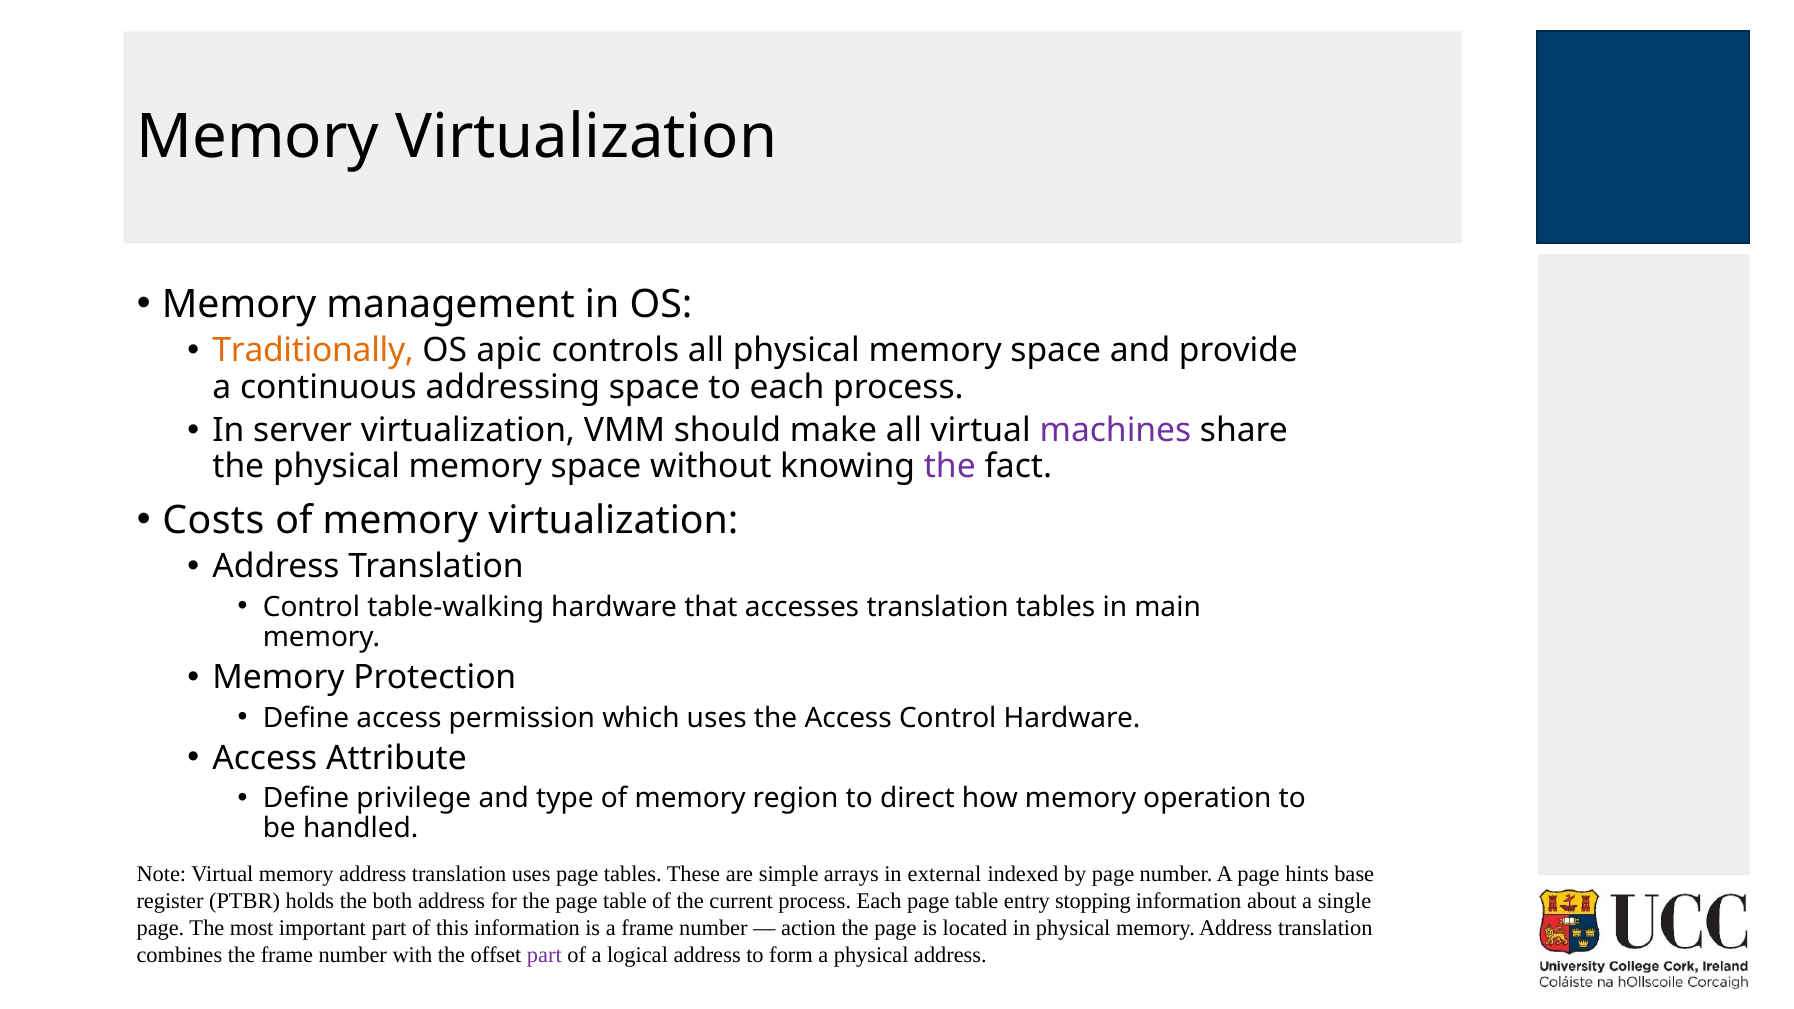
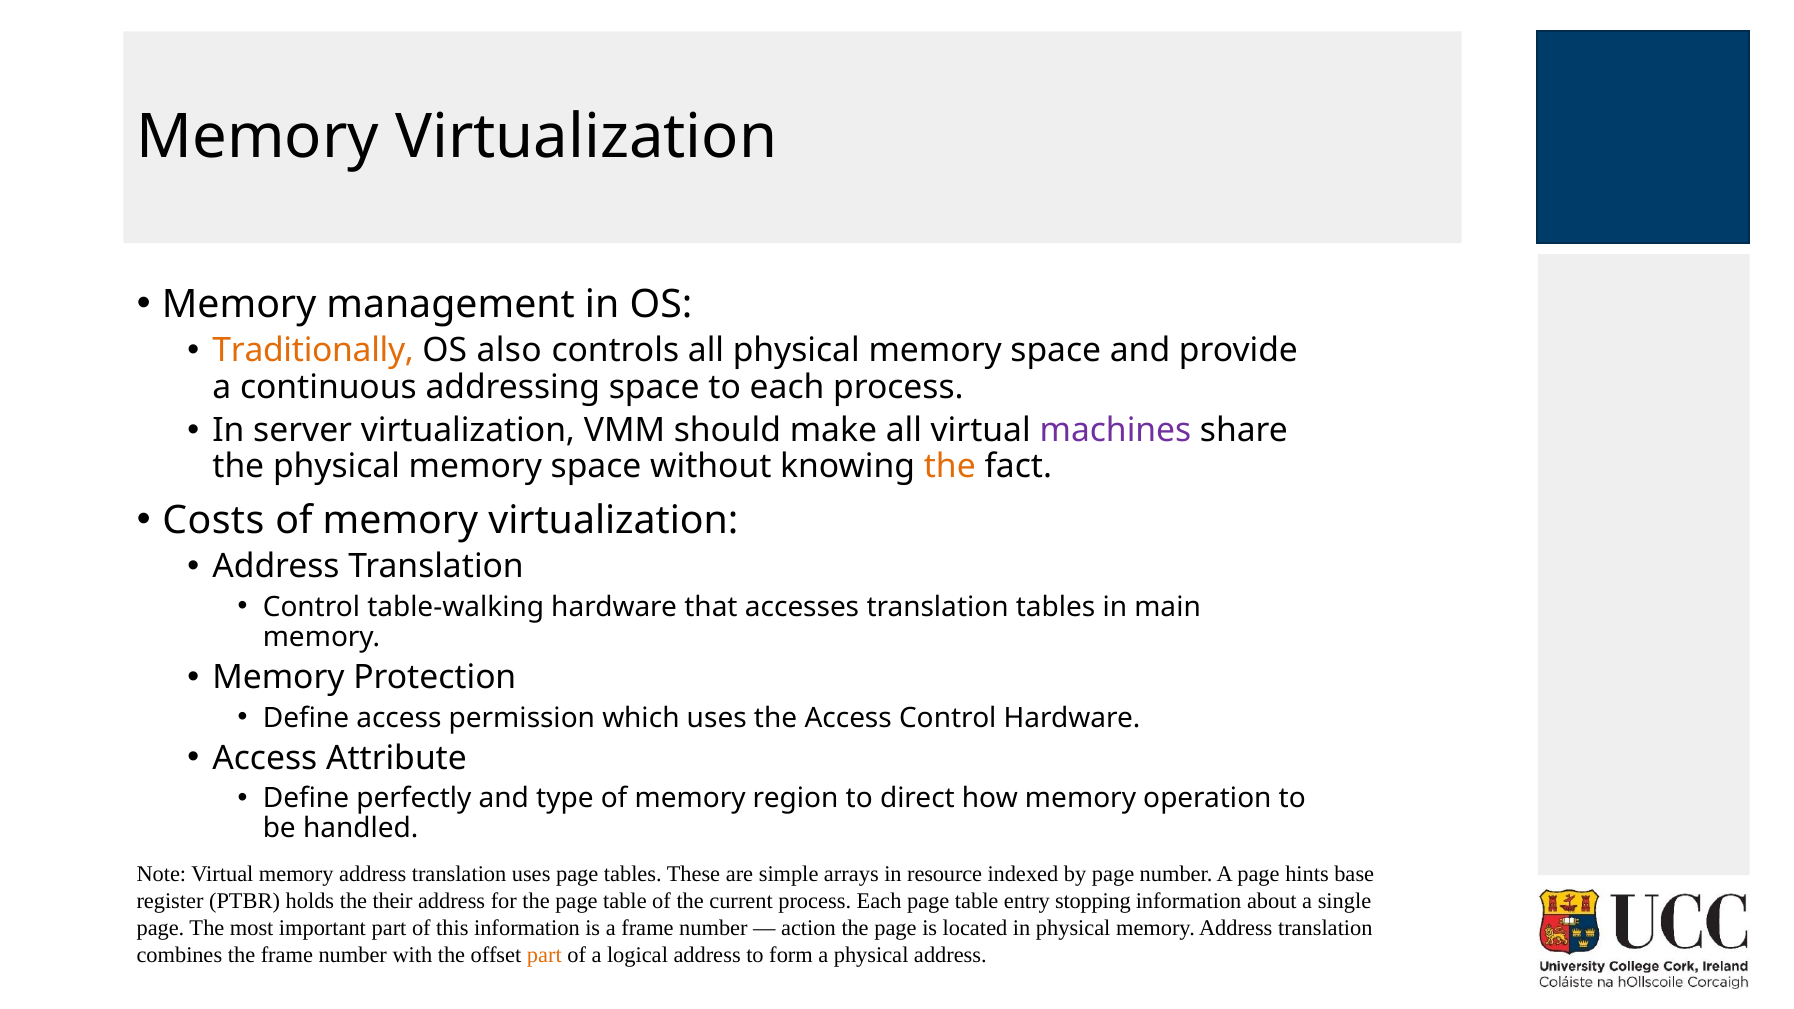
apic: apic -> also (509, 351)
the colour: purple -> orange (950, 467)
privilege: privilege -> perfectly (414, 799)
external: external -> resource (945, 875)
both: both -> their (393, 902)
part colour: purple -> orange (544, 955)
